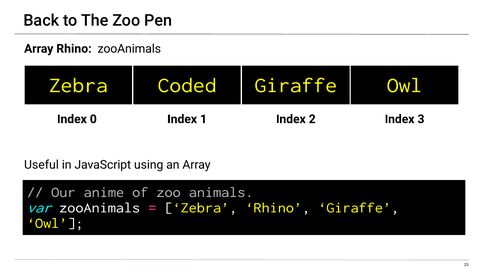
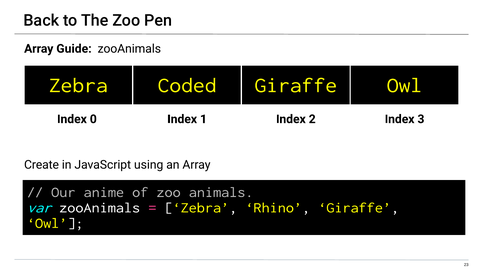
Array Rhino: Rhino -> Guide (74, 49)
Useful: Useful -> Create (42, 165)
